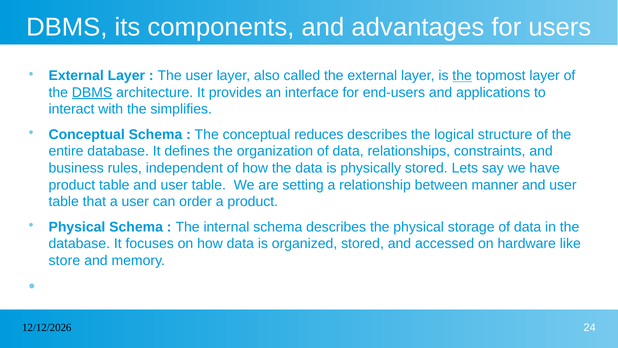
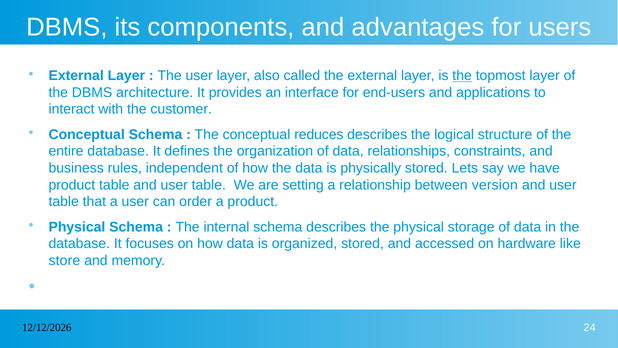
DBMS underline: present -> none (92, 92)
simplifies: simplifies -> customer (181, 109)
manner: manner -> version (495, 185)
